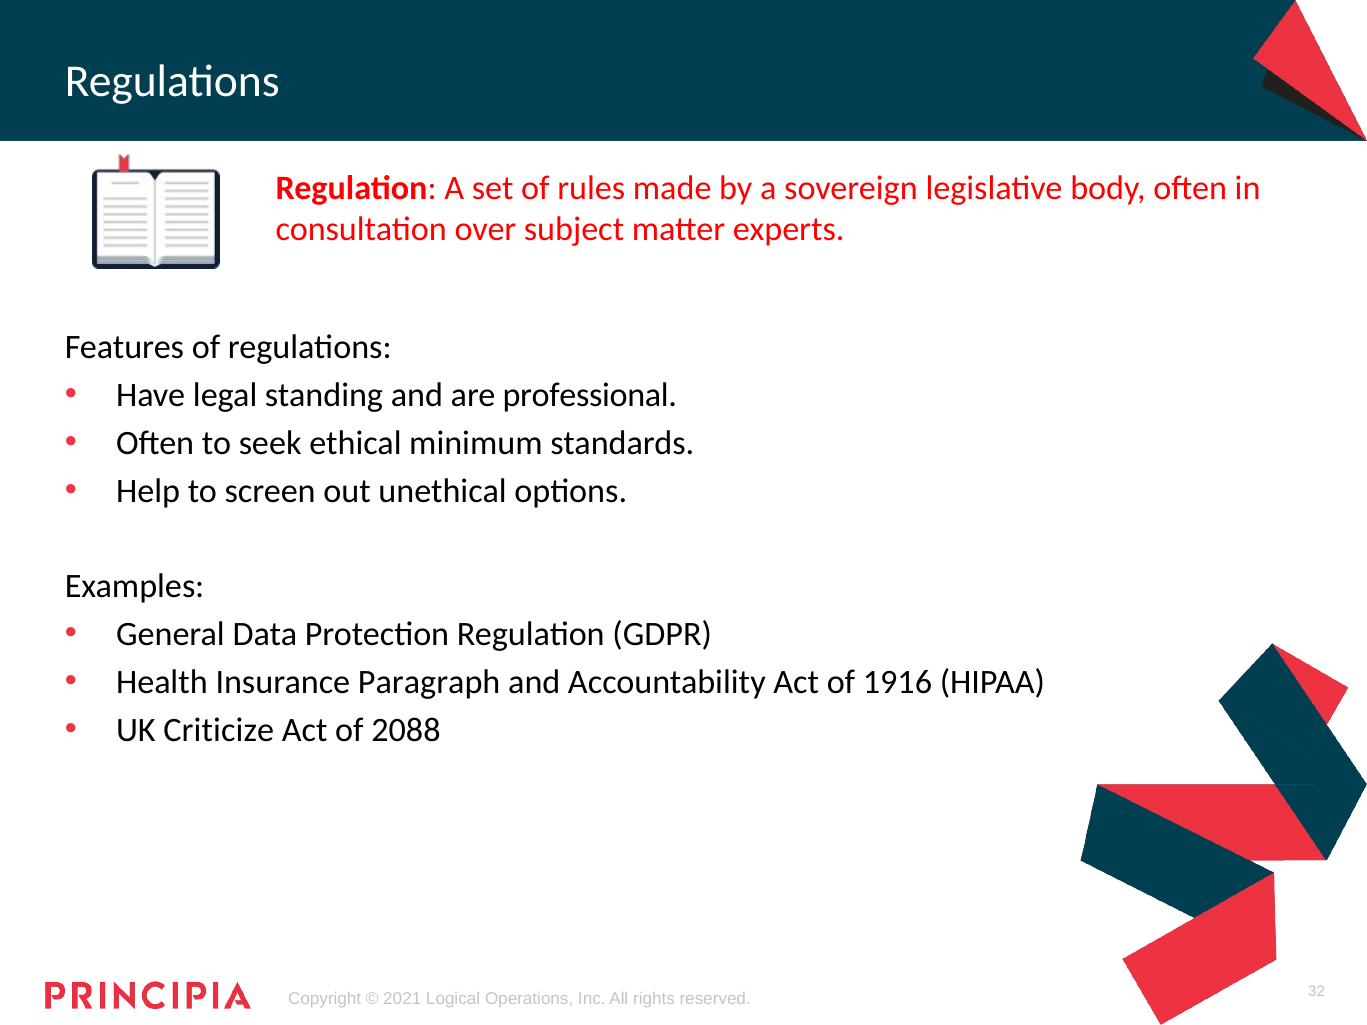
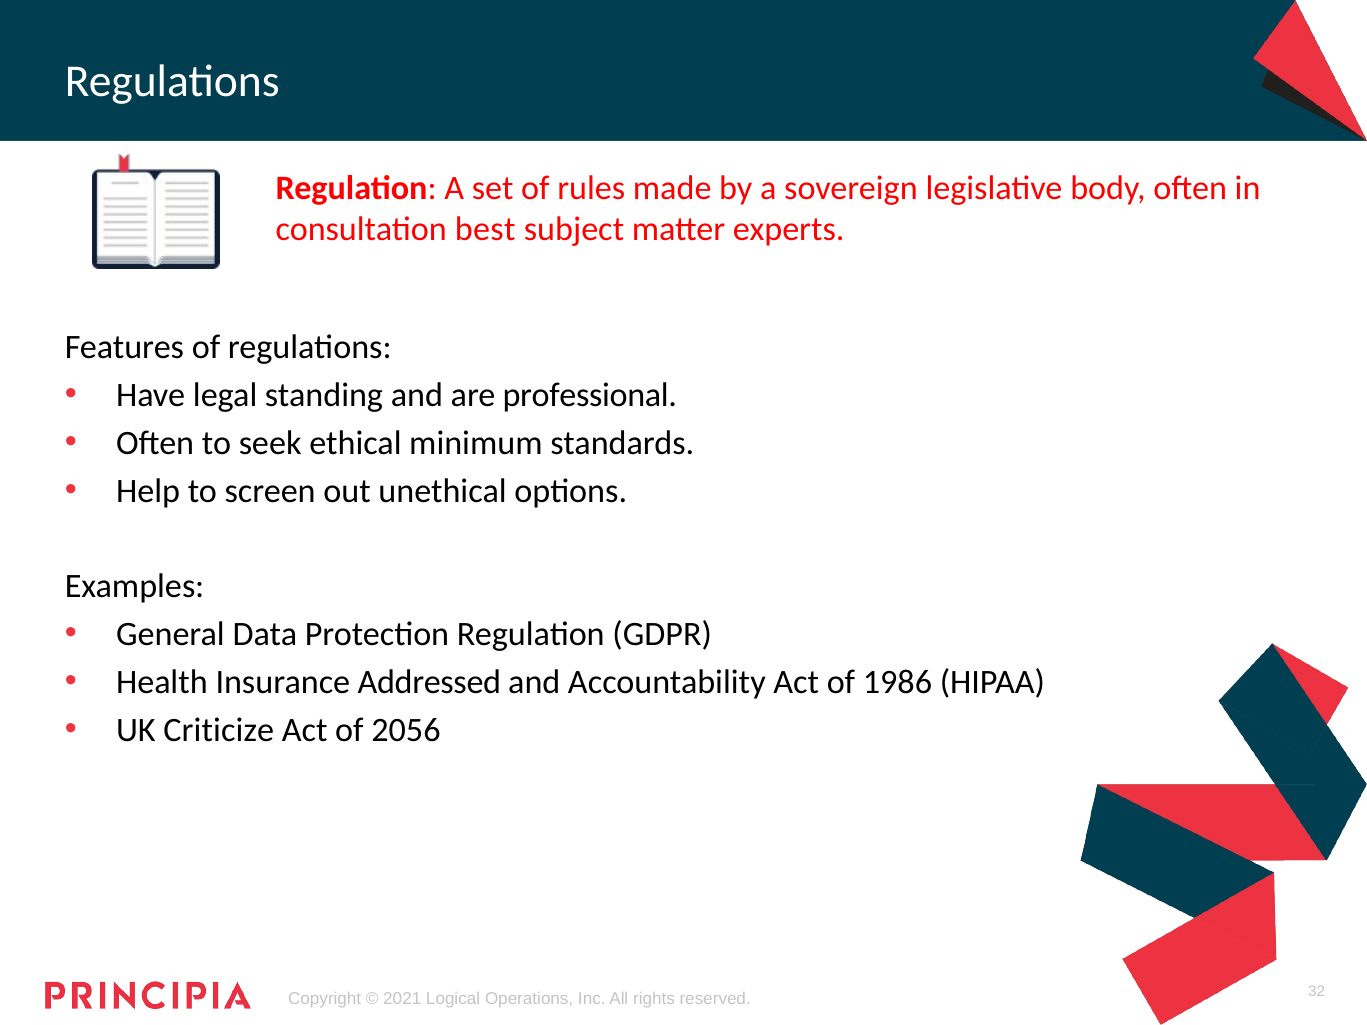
over: over -> best (485, 229)
Paragraph: Paragraph -> Addressed (429, 682)
1916: 1916 -> 1986 (897, 682)
2088: 2088 -> 2056 (406, 730)
